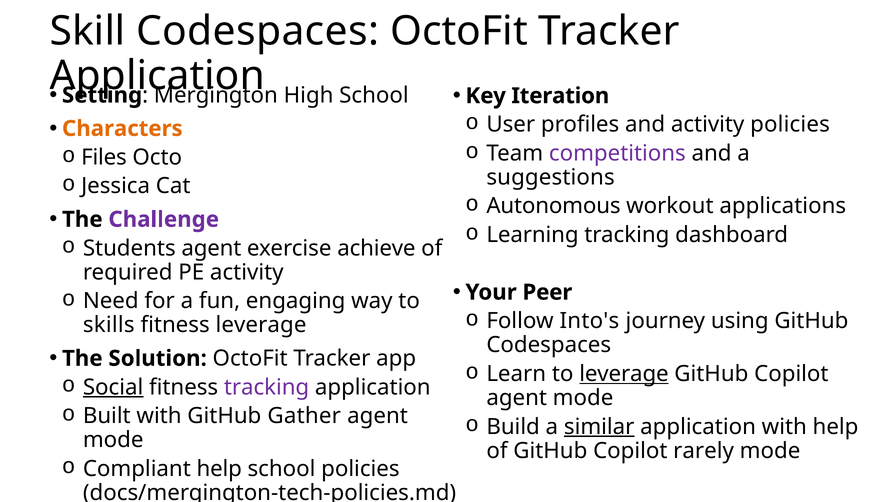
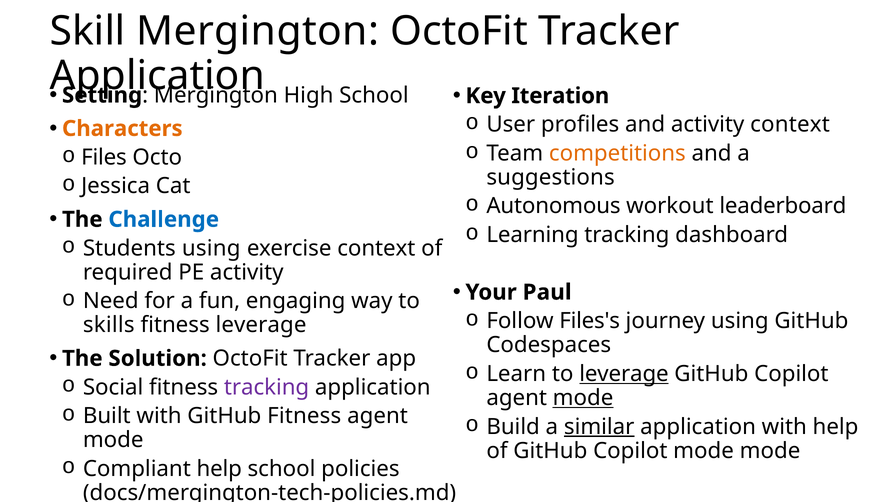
Skill Codespaces: Codespaces -> Mergington (258, 31)
activity policies: policies -> context (790, 125)
competitions colour: purple -> orange (617, 153)
applications: applications -> leaderboard (783, 206)
Challenge colour: purple -> blue (164, 219)
Students agent: agent -> using (211, 248)
exercise achieve: achieve -> context (376, 248)
Peer: Peer -> Paul (547, 292)
Into's: Into's -> Files's (590, 321)
Social underline: present -> none (113, 387)
mode underline: none -> present (583, 398)
GitHub Gather: Gather -> Fitness (304, 416)
Copilot rarely: rarely -> mode (704, 451)
